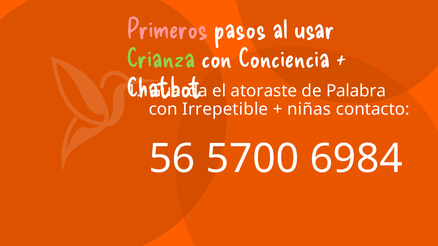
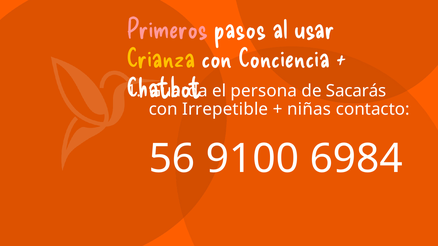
Crianza colour: light green -> yellow (161, 59)
atoraste: atoraste -> persona (264, 91)
Palabra: Palabra -> Sacarás (356, 91)
5700: 5700 -> 9100 (253, 159)
